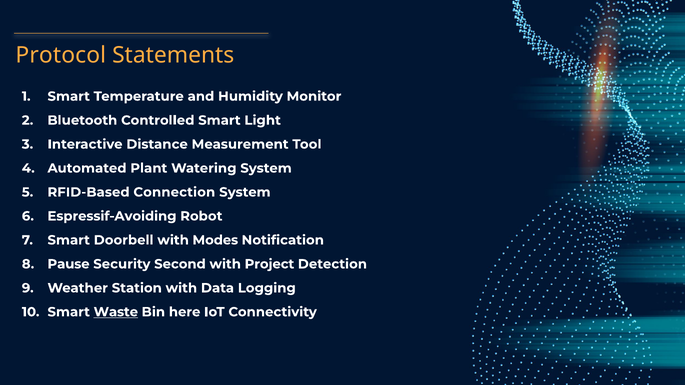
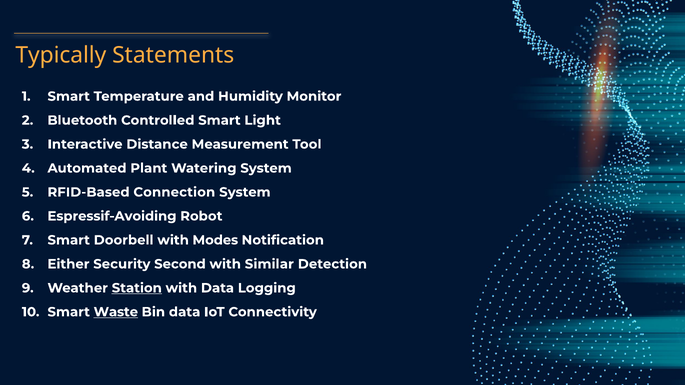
Protocol: Protocol -> Typically (61, 55)
Pause: Pause -> Either (68, 264)
Project: Project -> Similar (269, 264)
Station underline: none -> present (137, 288)
Bin here: here -> data (185, 312)
